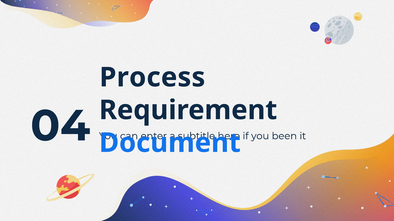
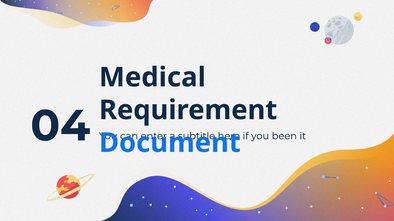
Process: Process -> Medical (152, 78)
